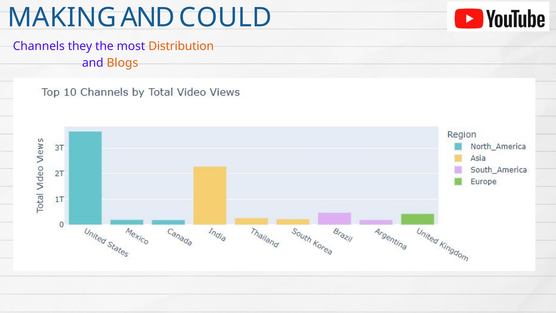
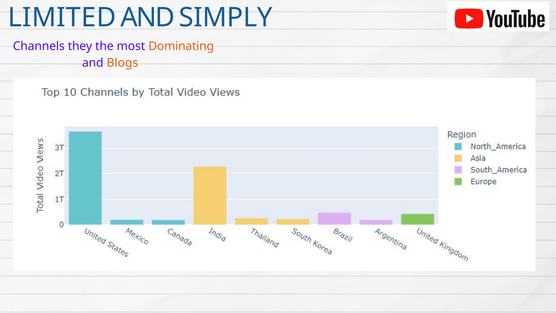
MAKING: MAKING -> LIMITED (62, 18)
COULD: COULD -> SIMPLY (226, 18)
Distribution: Distribution -> Dominating (181, 46)
